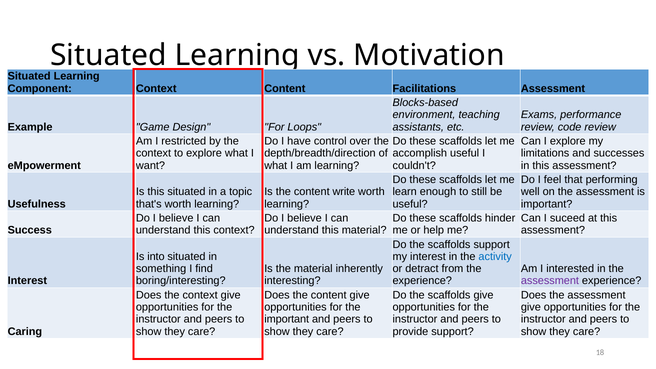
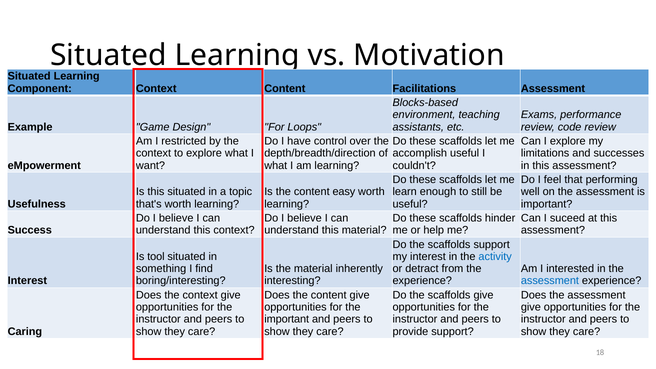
write: write -> easy (344, 192)
into: into -> tool (156, 257)
assessment colour: purple -> blue (550, 281)
